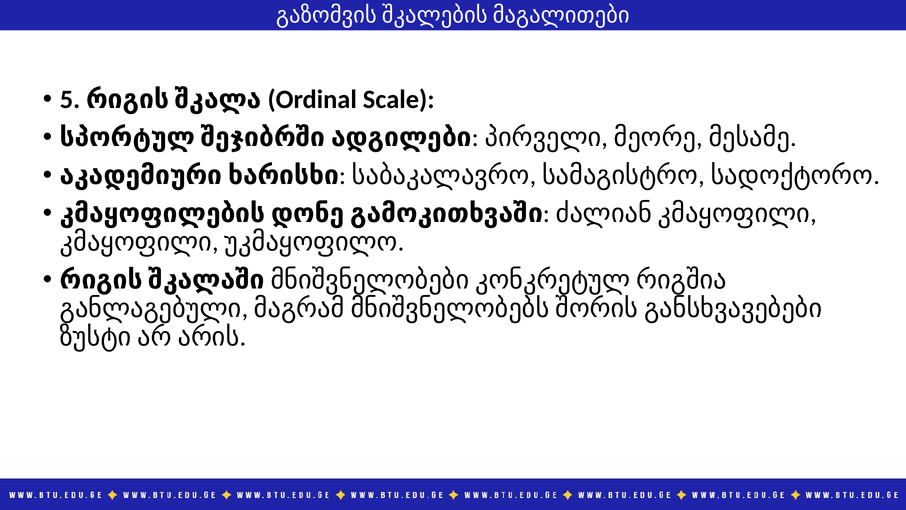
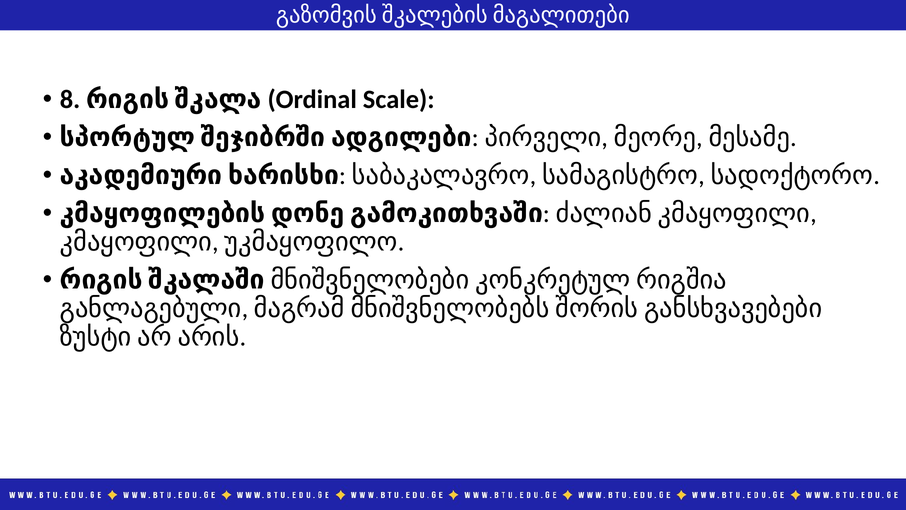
5: 5 -> 8 (70, 100)
